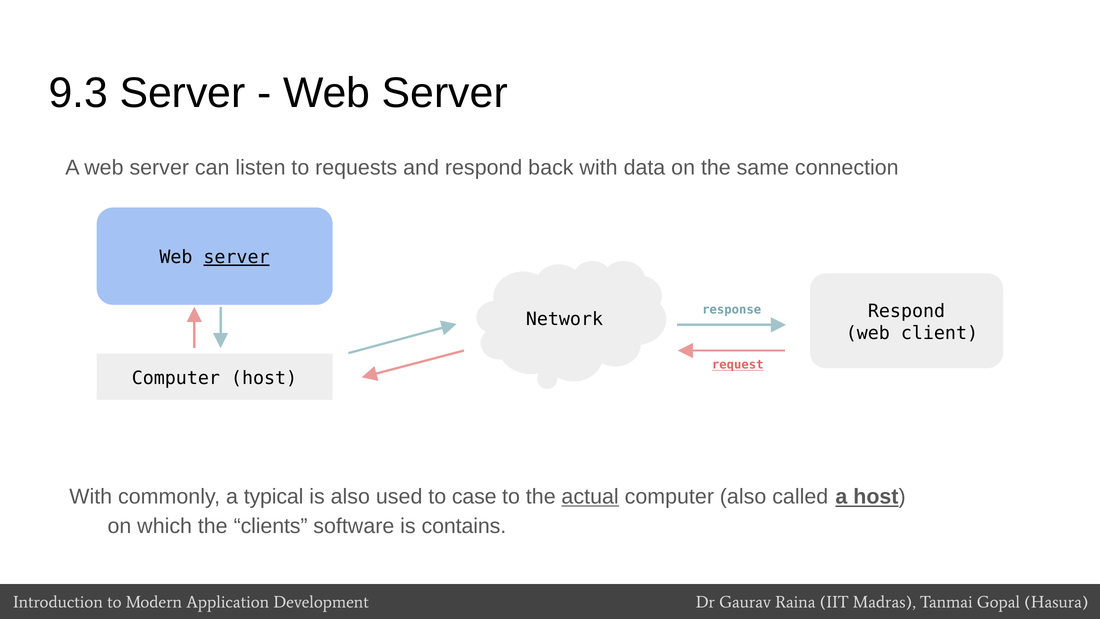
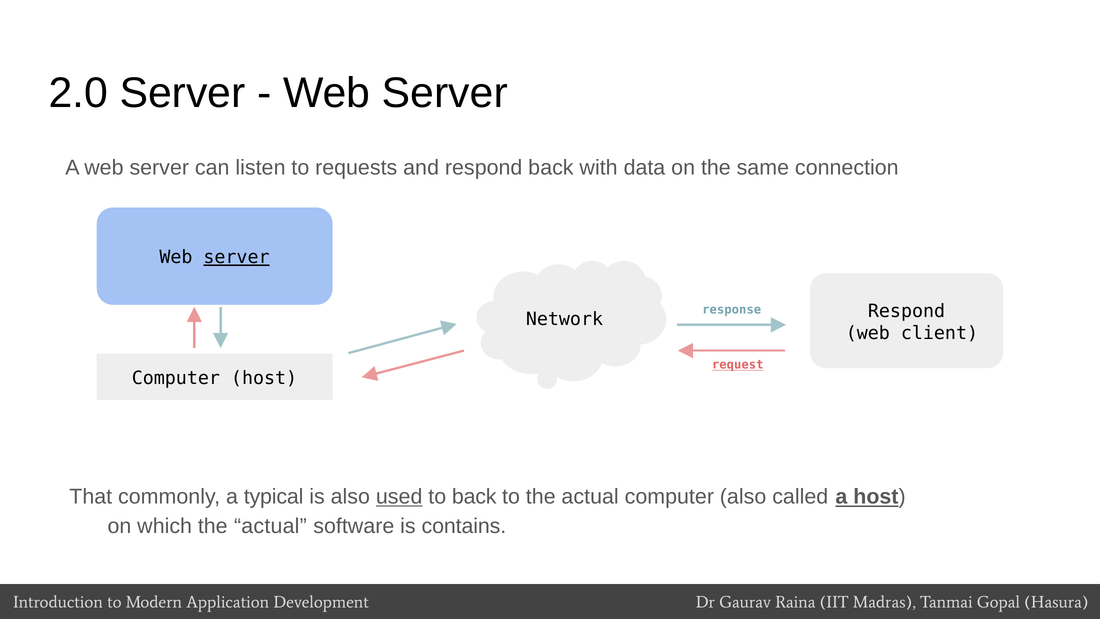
9.3: 9.3 -> 2.0 (78, 93)
With: With -> That (91, 497)
used underline: none -> present (399, 497)
to case: case -> back (474, 497)
actual underline: present -> none (590, 497)
which the clients: clients -> actual (270, 526)
